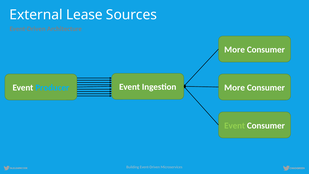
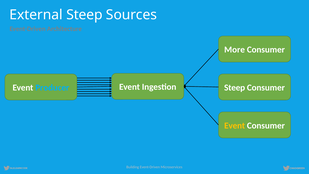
External Lease: Lease -> Steep (84, 15)
More: More -> Steep (235, 88)
Event colour: light green -> yellow (235, 125)
